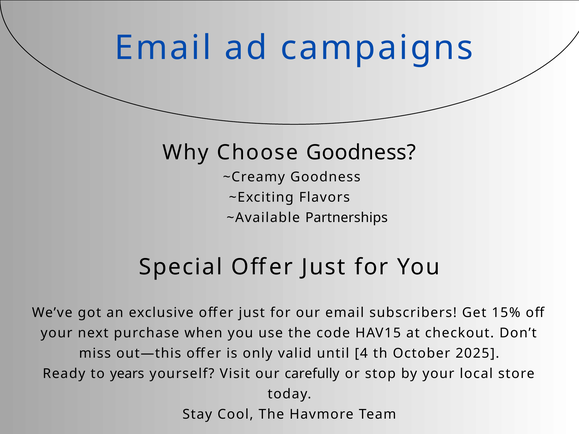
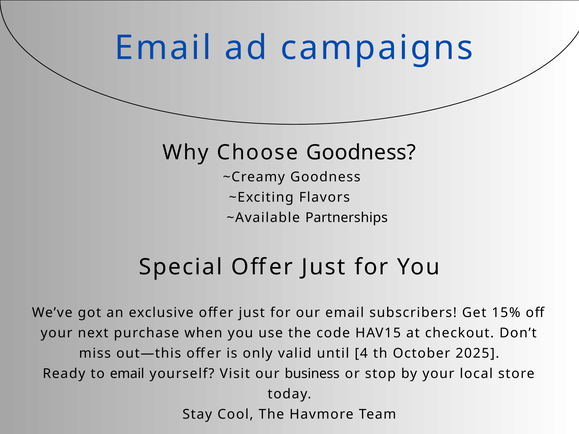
to years: years -> email (127, 374)
carefully: carefully -> business (312, 374)
